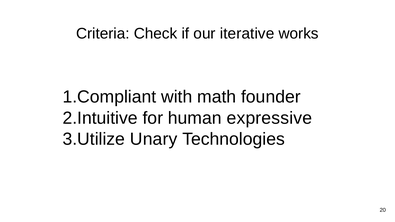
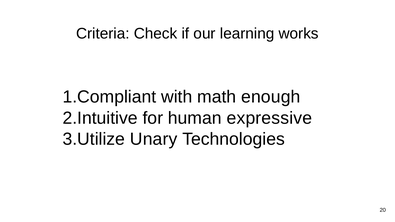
iterative: iterative -> learning (247, 33)
founder: founder -> enough (271, 97)
